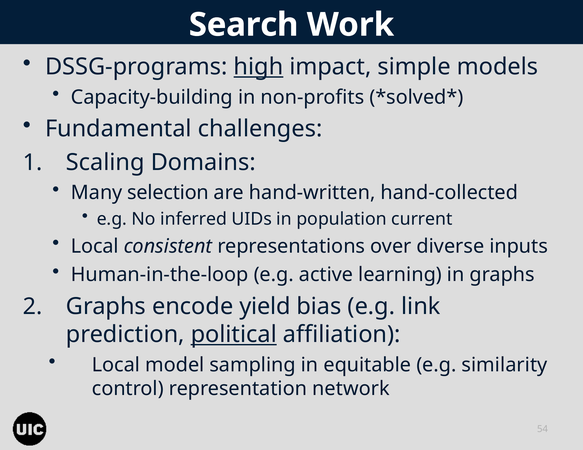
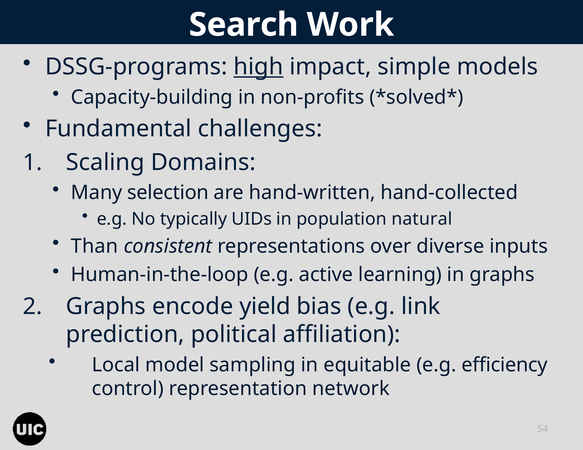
inferred: inferred -> typically (194, 219)
current: current -> natural (422, 219)
Local: Local -> Than (95, 247)
political underline: present -> none (234, 335)
similarity: similarity -> efficiency (505, 365)
